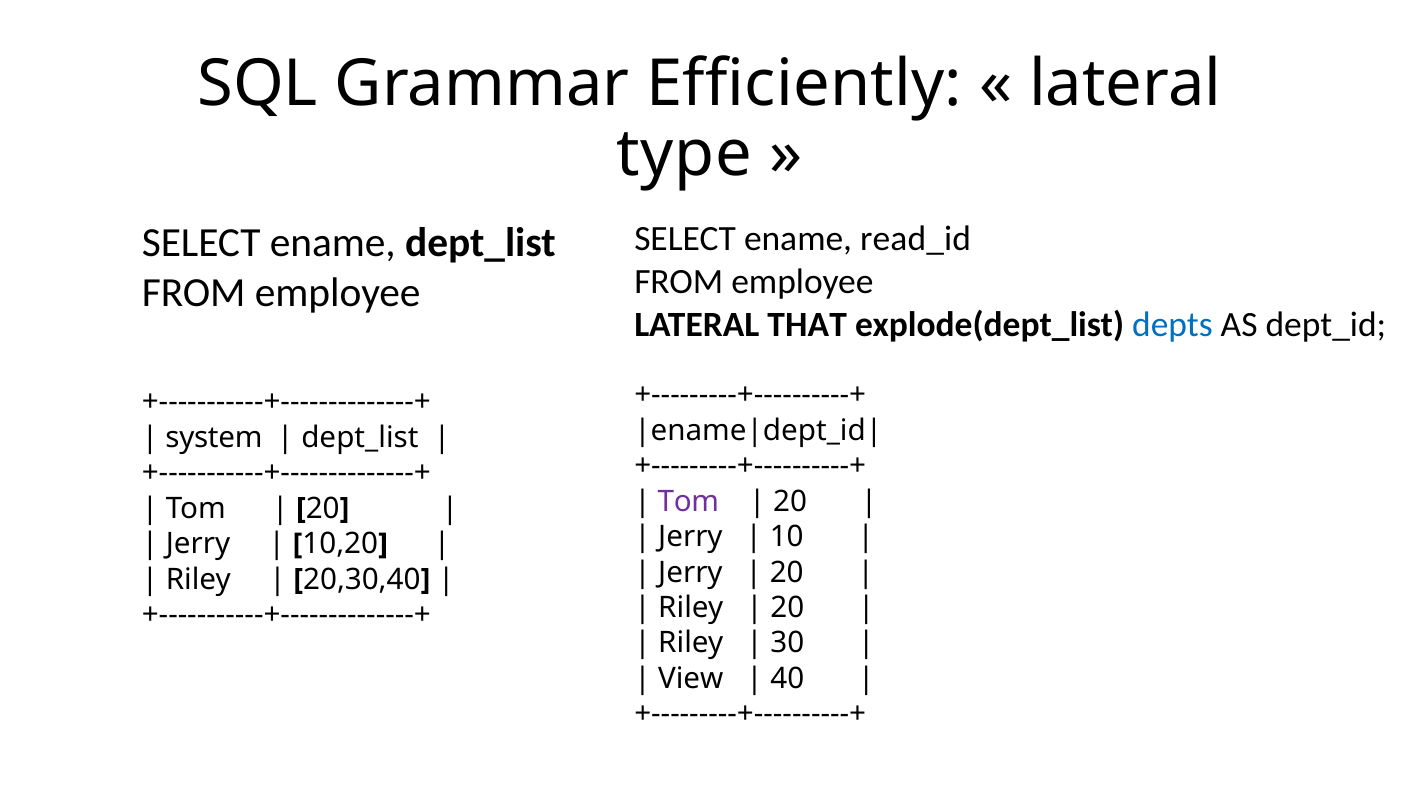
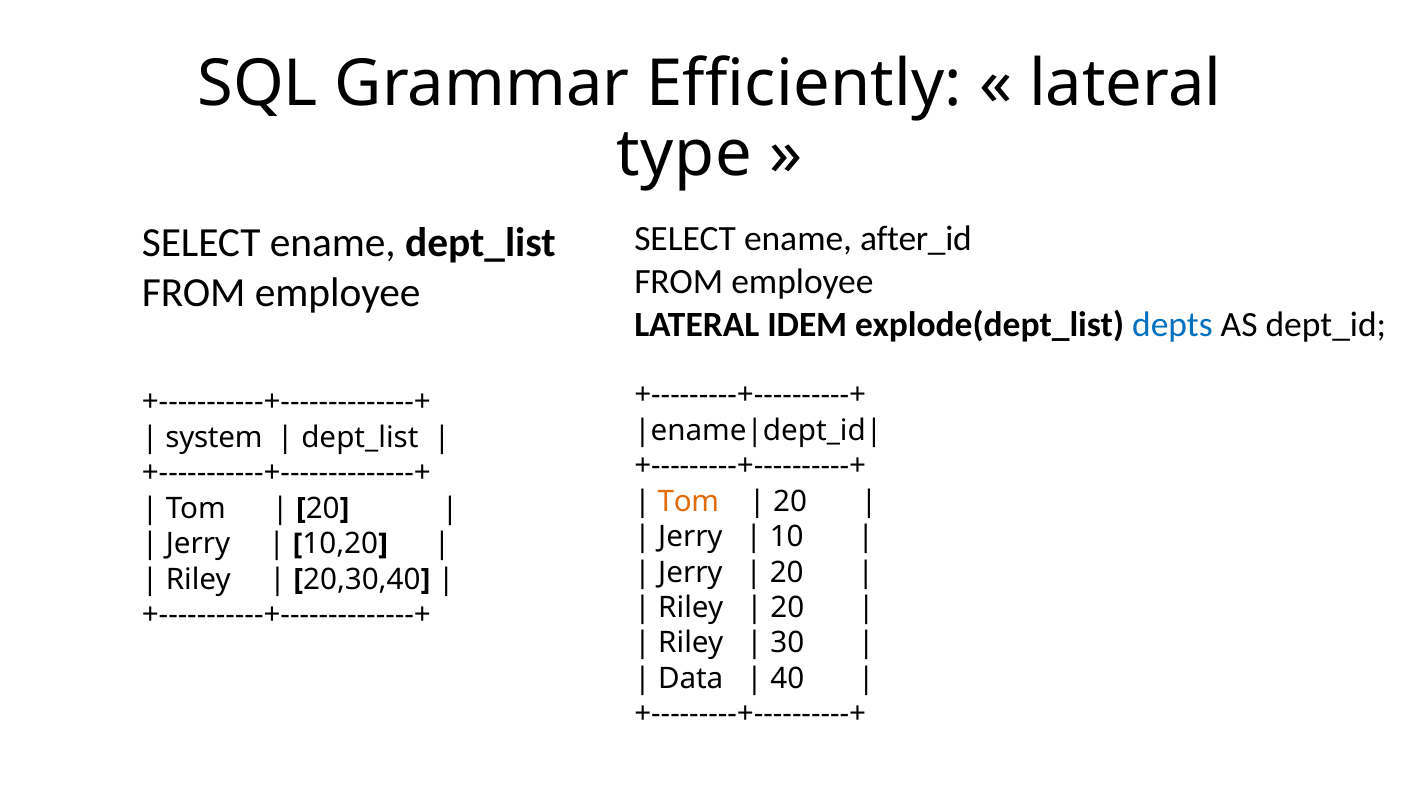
read_id: read_id -> after_id (916, 239)
THAT: THAT -> IDEM (807, 325)
Tom colour: purple -> orange (688, 502)
View: View -> Data (691, 679)
